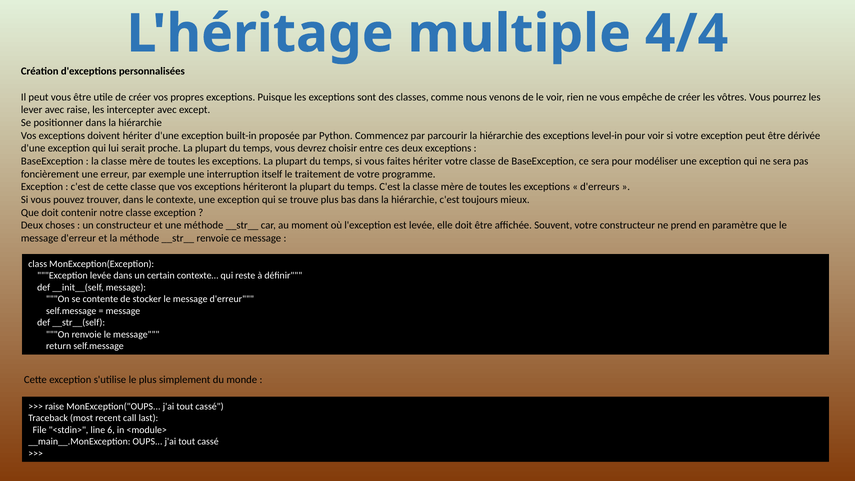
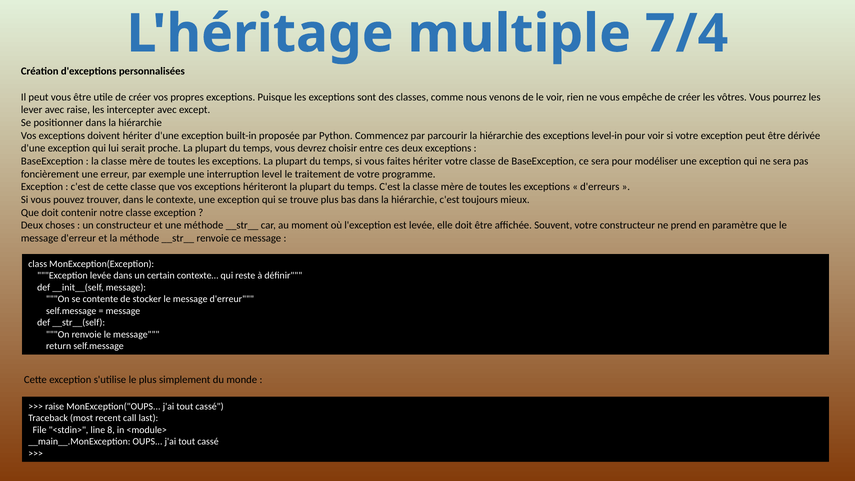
4/4: 4/4 -> 7/4 (687, 34)
itself: itself -> level (272, 174)
6: 6 -> 8 (111, 430)
